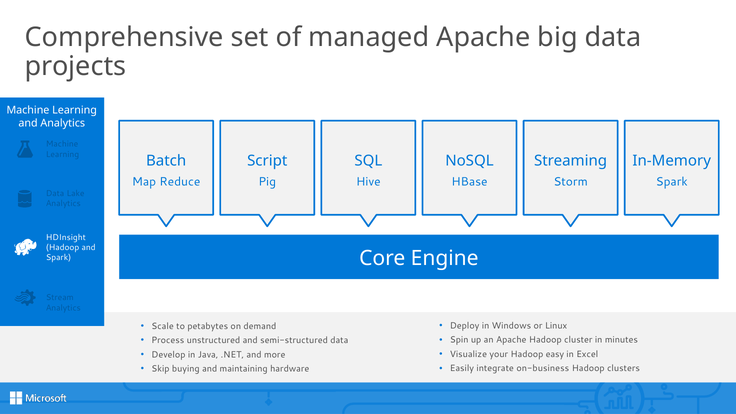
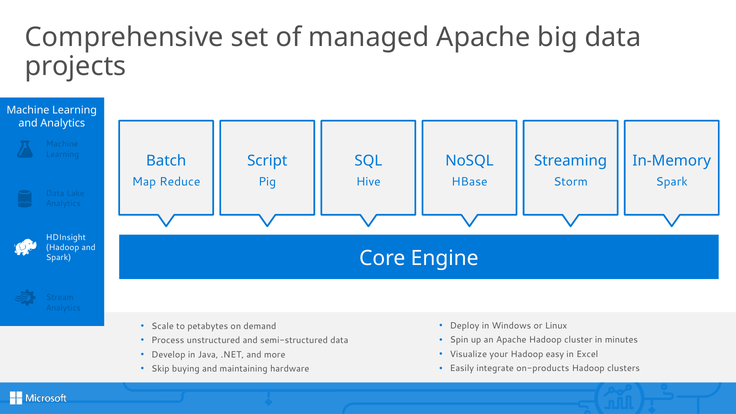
on-business: on-business -> on-products (543, 368)
